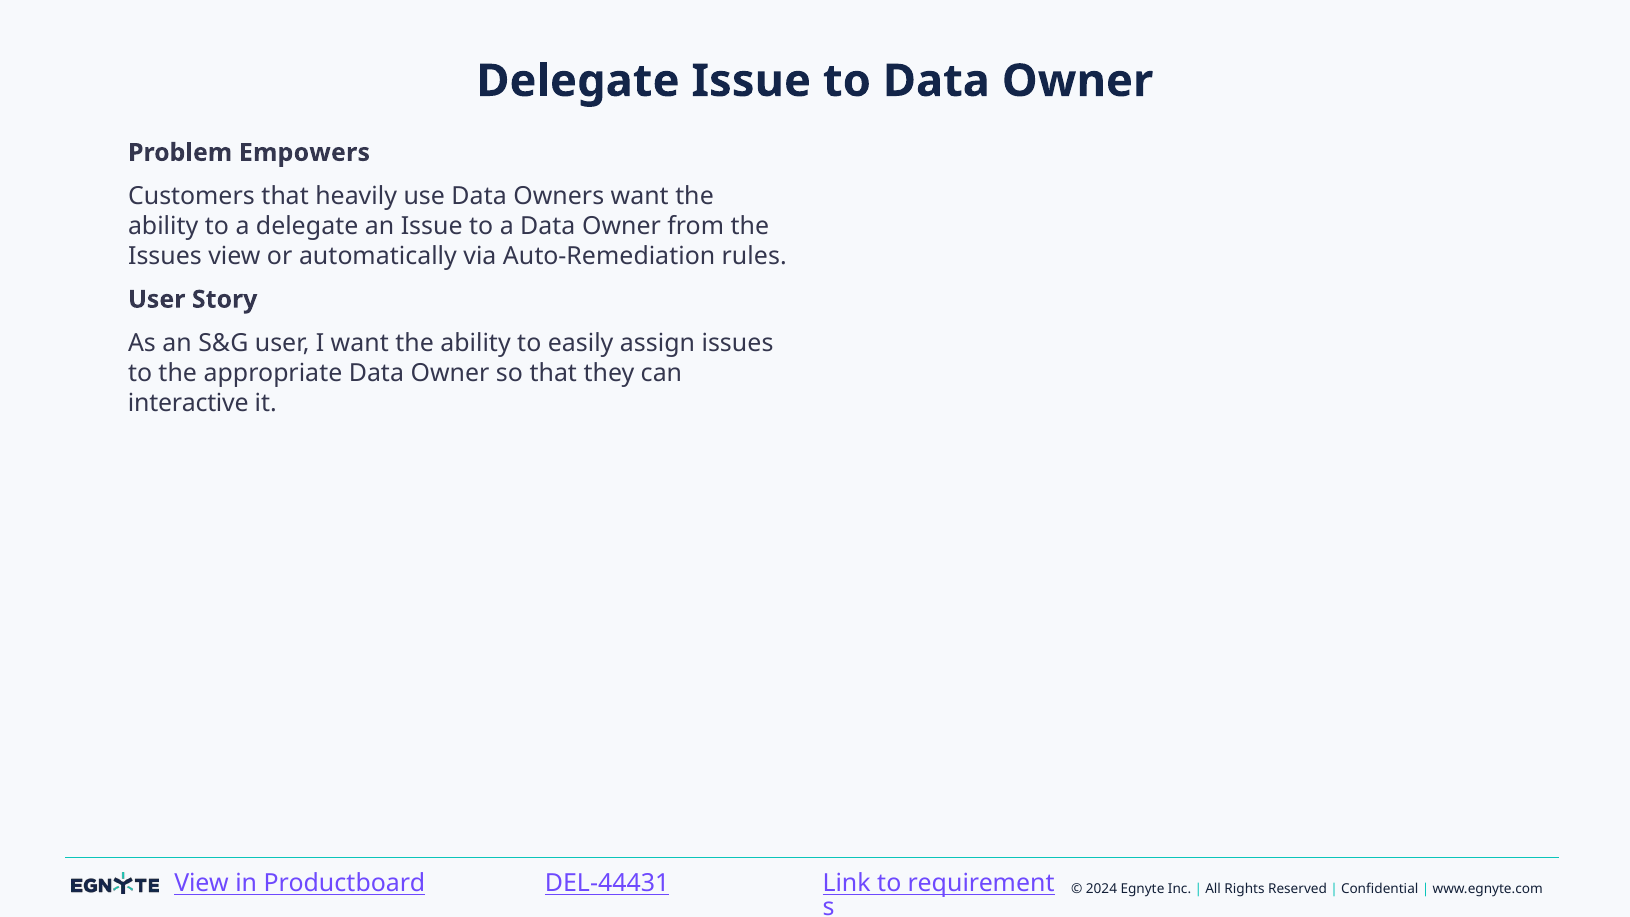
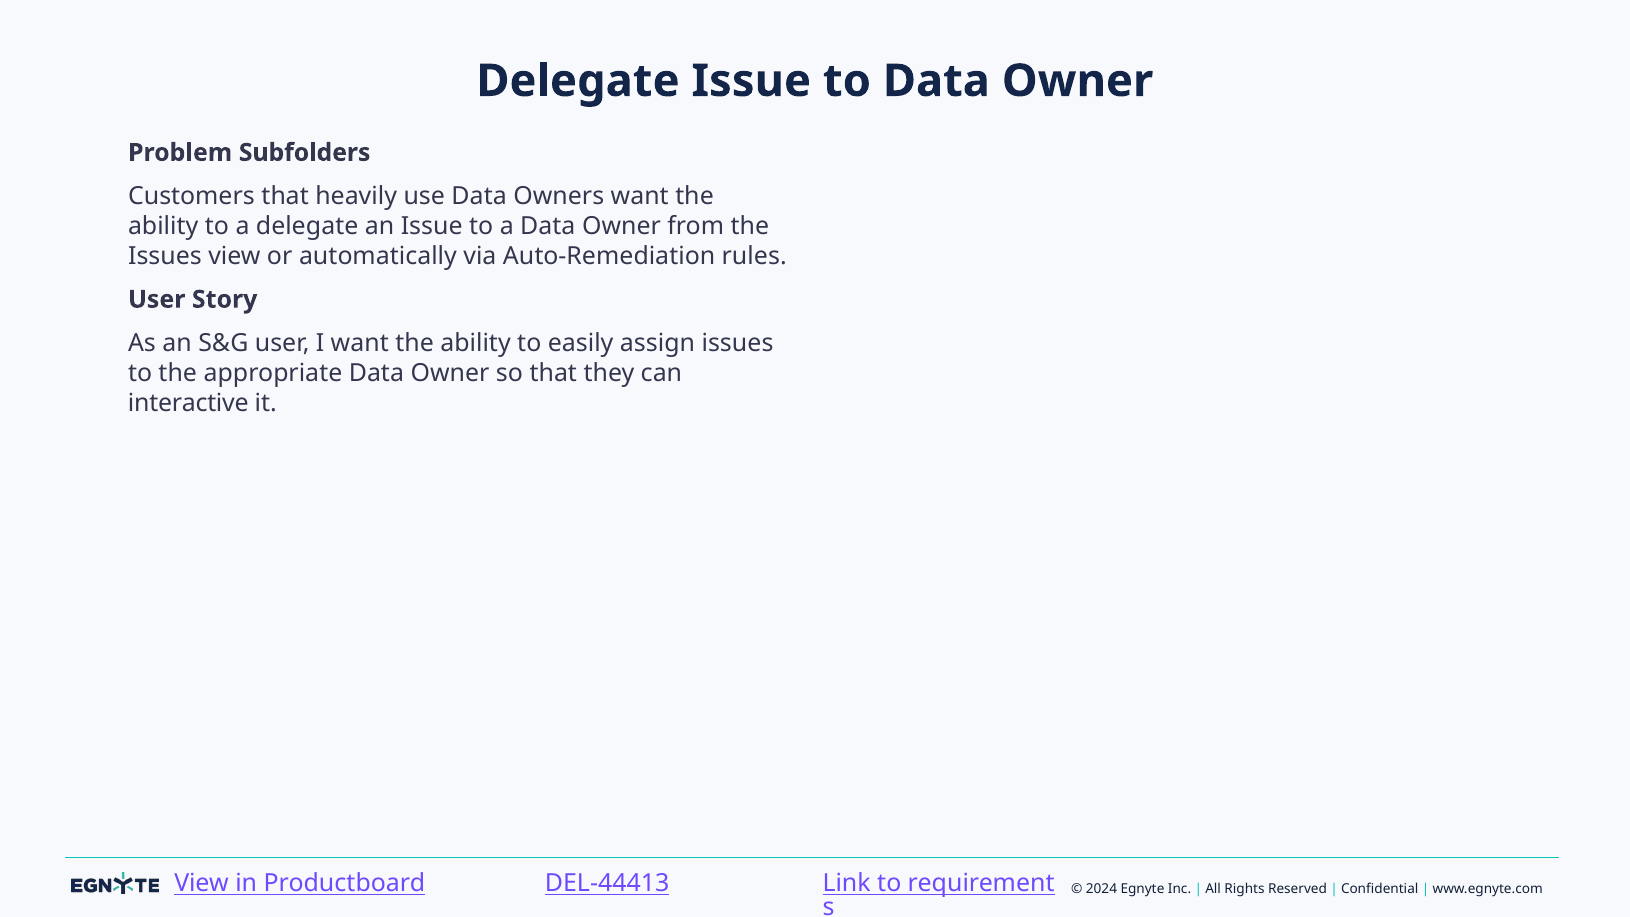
Empowers: Empowers -> Subfolders (305, 153)
DEL-44431: DEL-44431 -> DEL-44413 (607, 883)
